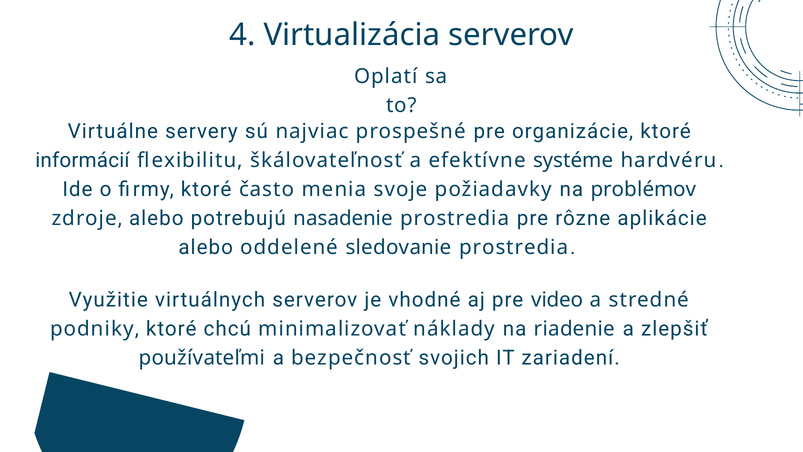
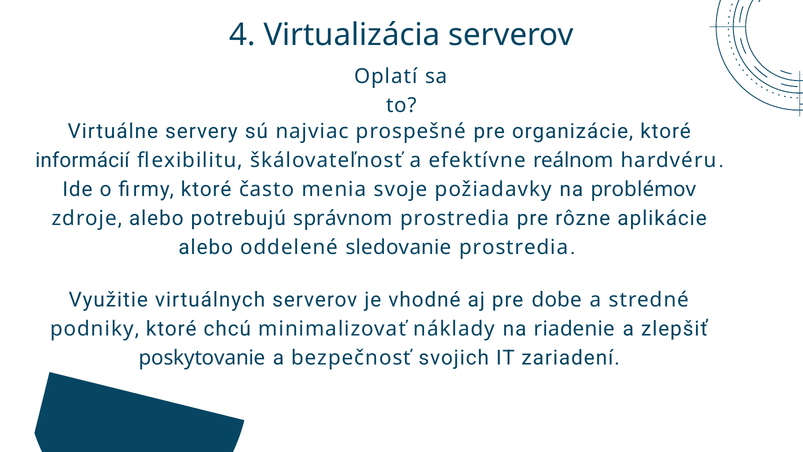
systéme: systéme -> reálnom (573, 160)
nasadenie: nasadenie -> správnom (343, 218)
video: video -> dobe (557, 300)
používateľmi: používateľmi -> poskytovanie (202, 357)
